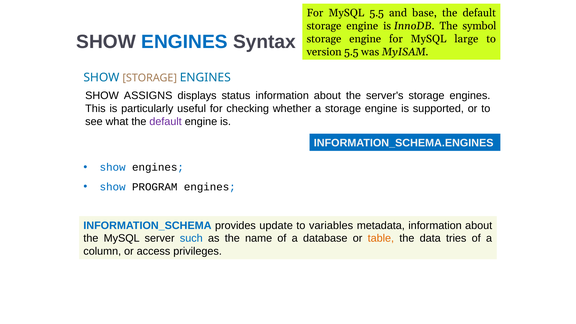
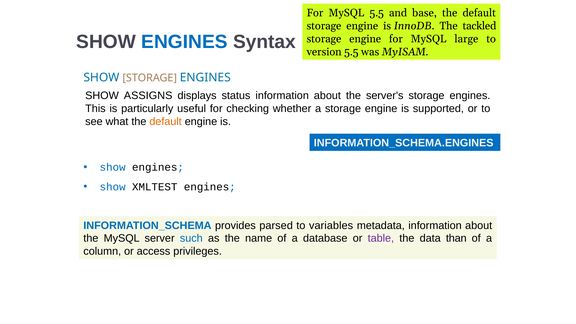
symbol: symbol -> tackled (479, 26)
default colour: purple -> orange (166, 122)
PROGRAM: PROGRAM -> XMLTEST (155, 187)
update: update -> parsed (276, 225)
table colour: orange -> purple (381, 238)
tries: tries -> than (456, 238)
